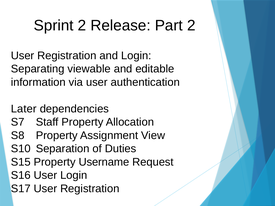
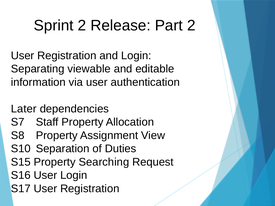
Username: Username -> Searching (104, 162)
